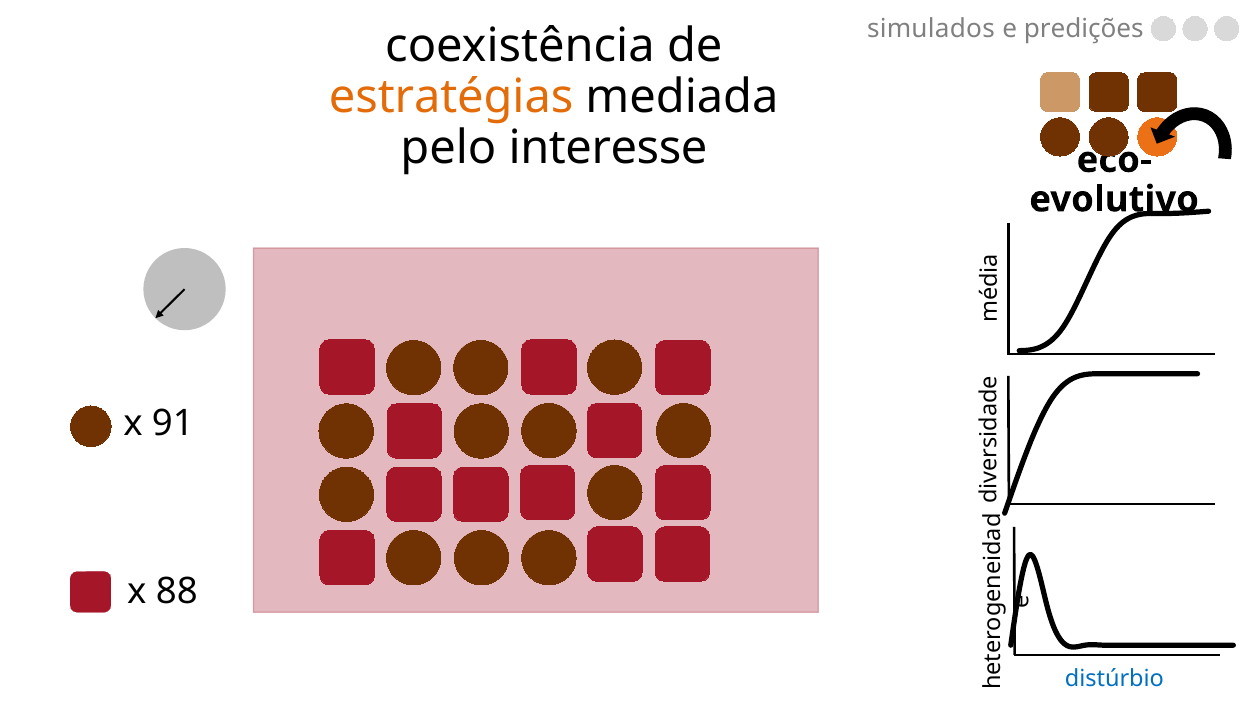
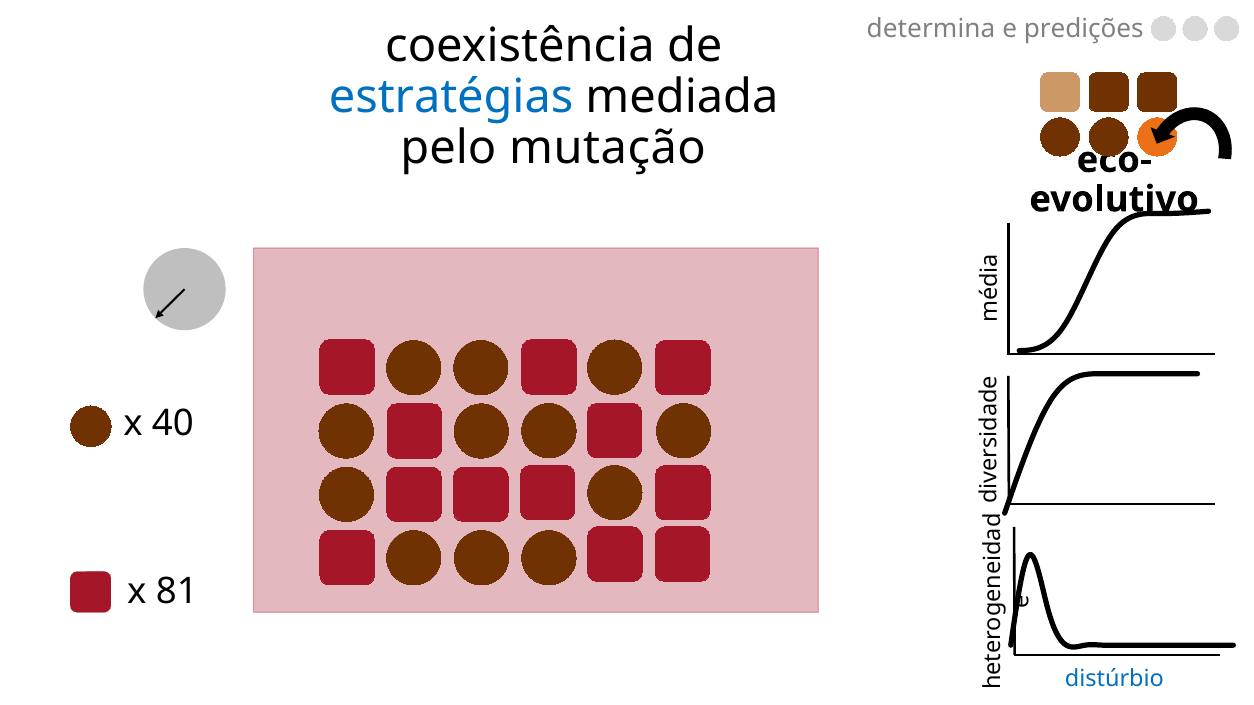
simulados: simulados -> determina (931, 29)
estratégias colour: orange -> blue (451, 97)
interesse: interesse -> mutação (608, 148)
91: 91 -> 40 (173, 423)
88: 88 -> 81 (177, 592)
